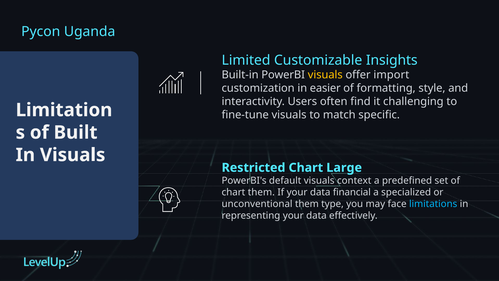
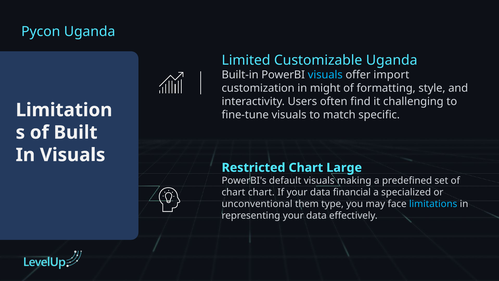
Customizable Insights: Insights -> Uganda (392, 60)
visuals colour: yellow -> light blue (325, 75)
easier: easier -> might (325, 88)
context: context -> making (354, 181)
chart them: them -> chart (261, 192)
